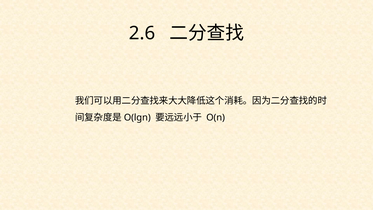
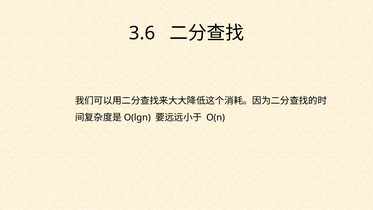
2.6: 2.6 -> 3.6 (142, 33)
